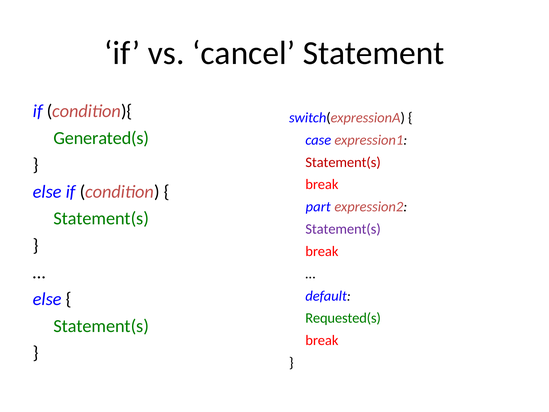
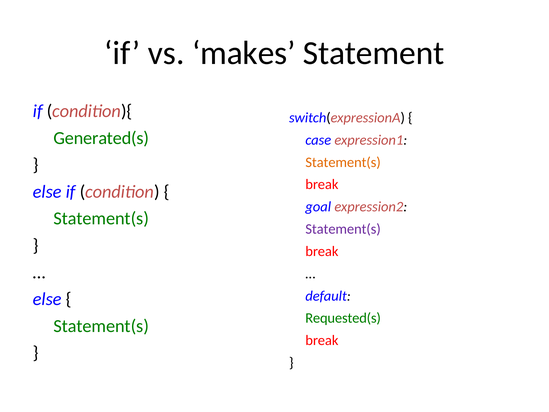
cancel: cancel -> makes (244, 53)
Statement(s colour: red -> orange (343, 162)
part: part -> goal (318, 207)
